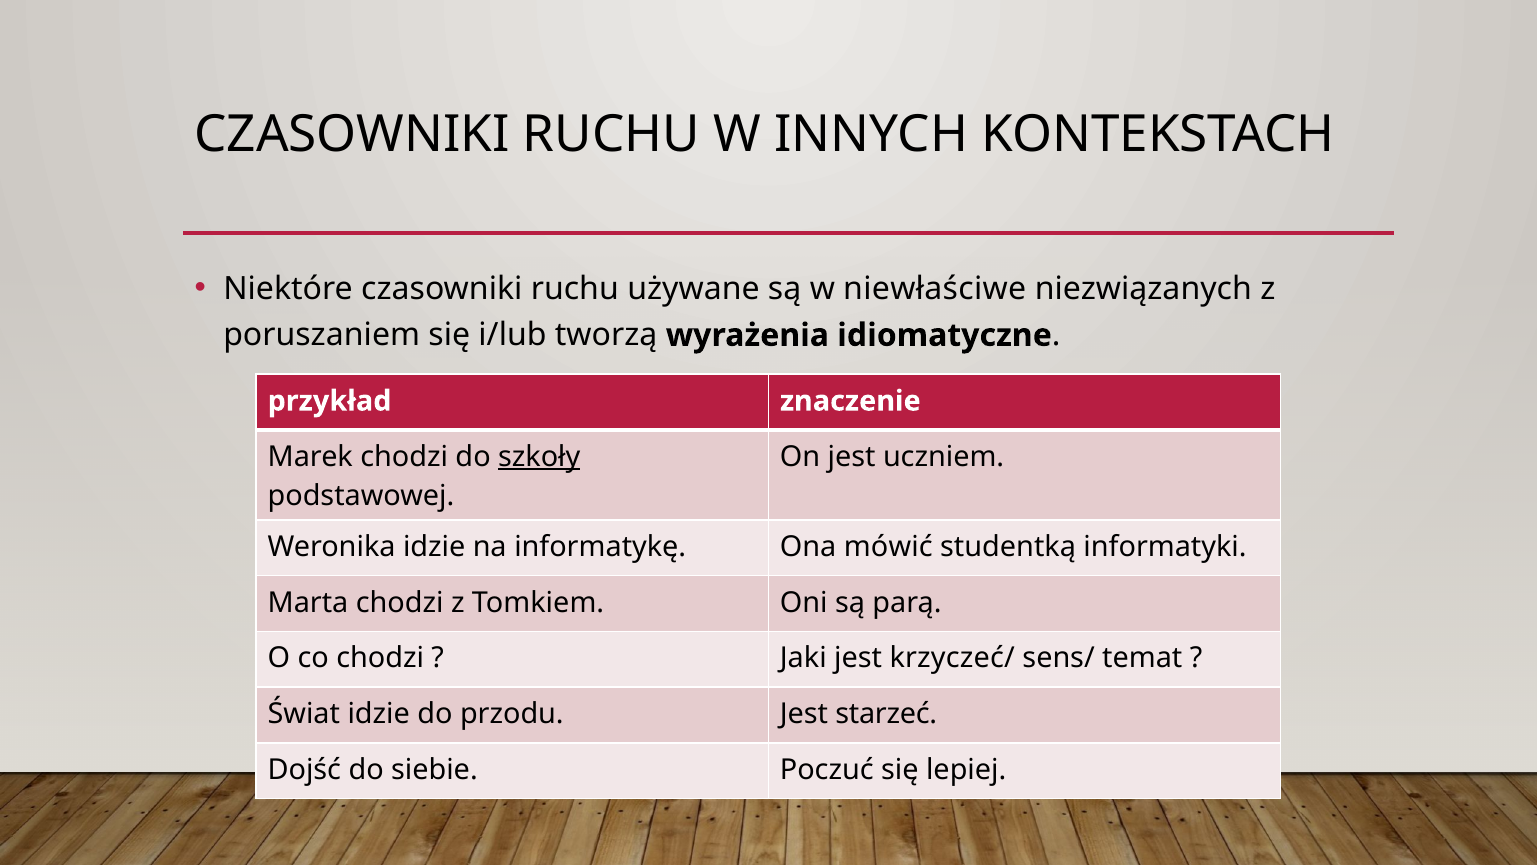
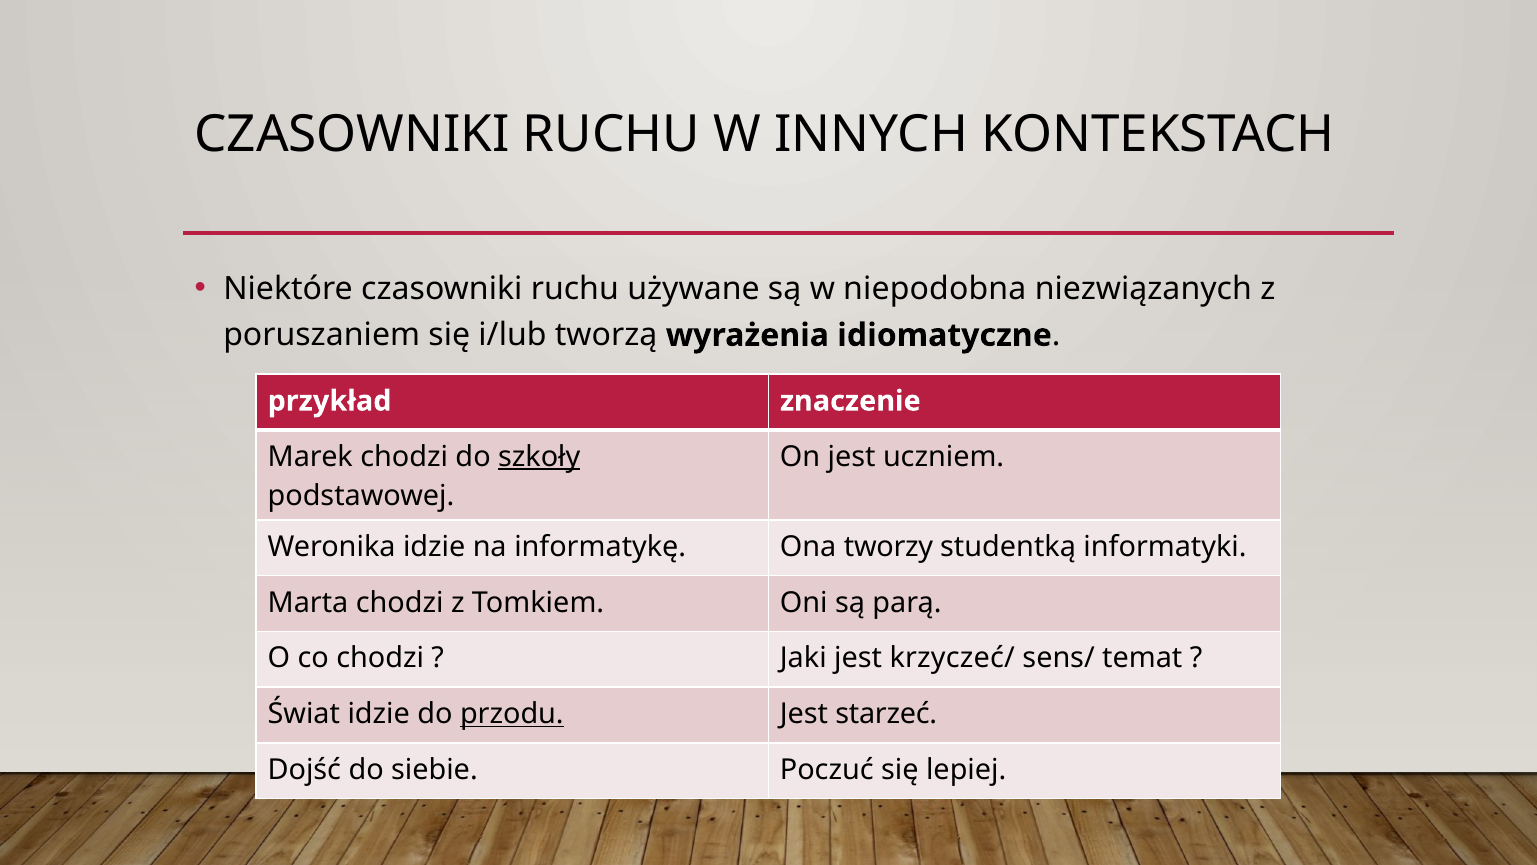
niewłaściwe: niewłaściwe -> niepodobna (935, 289)
mówić: mówić -> tworzy (889, 547)
przodu underline: none -> present (512, 714)
